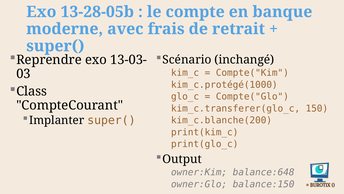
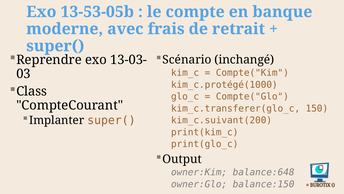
13-28-05b: 13-28-05b -> 13-53-05b (97, 12)
kim_c.blanche(200: kim_c.blanche(200 -> kim_c.suivant(200 (221, 120)
